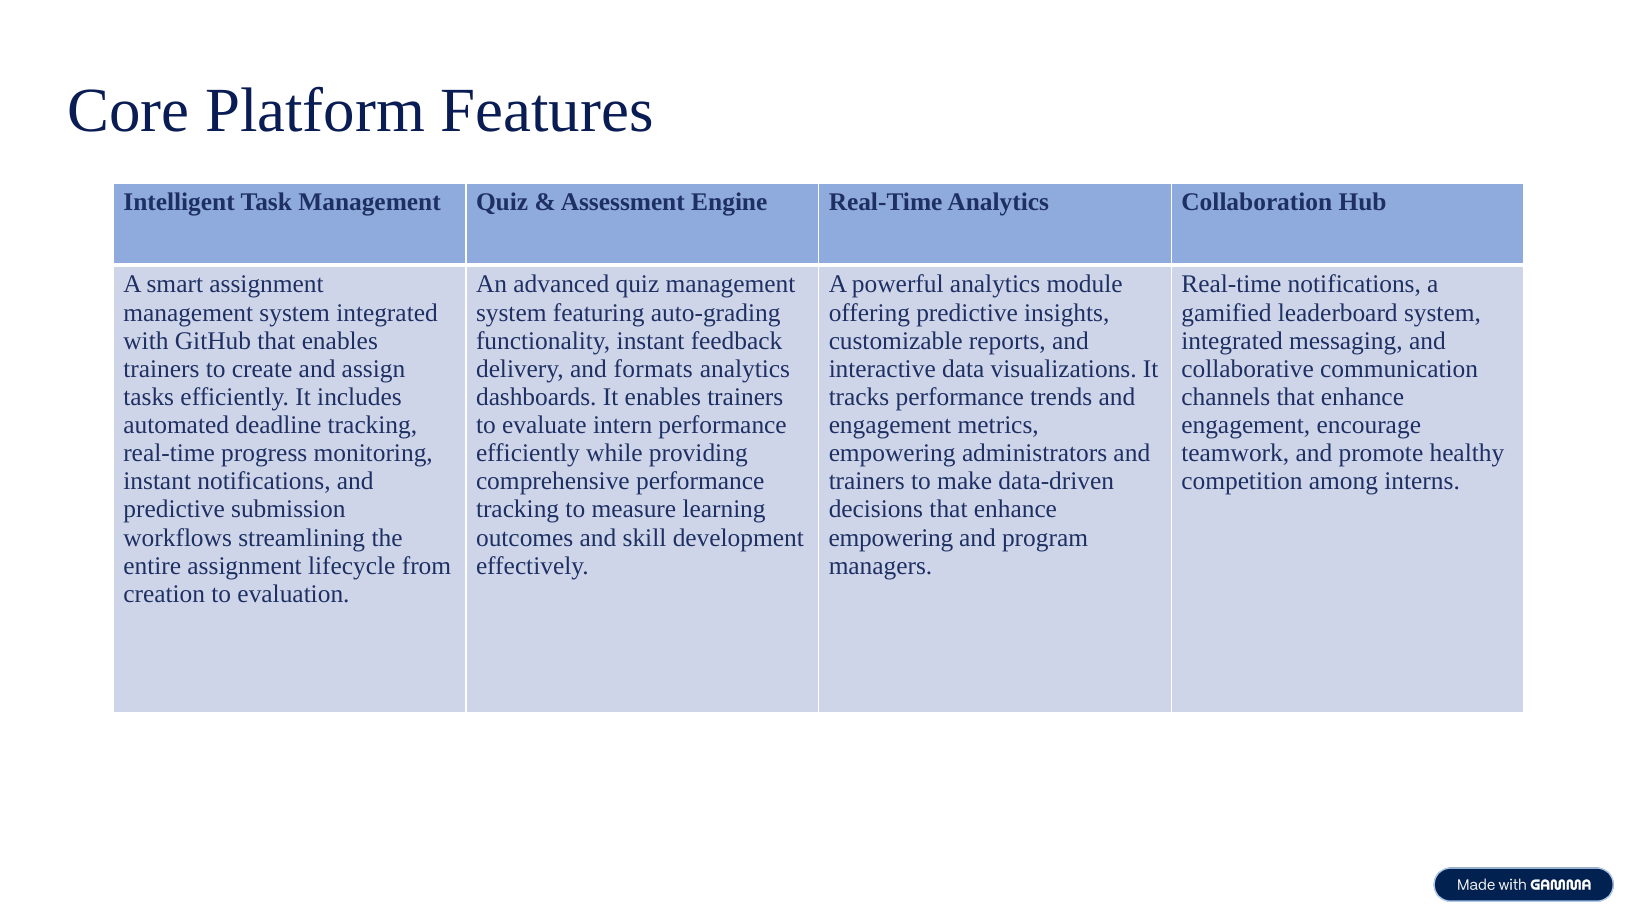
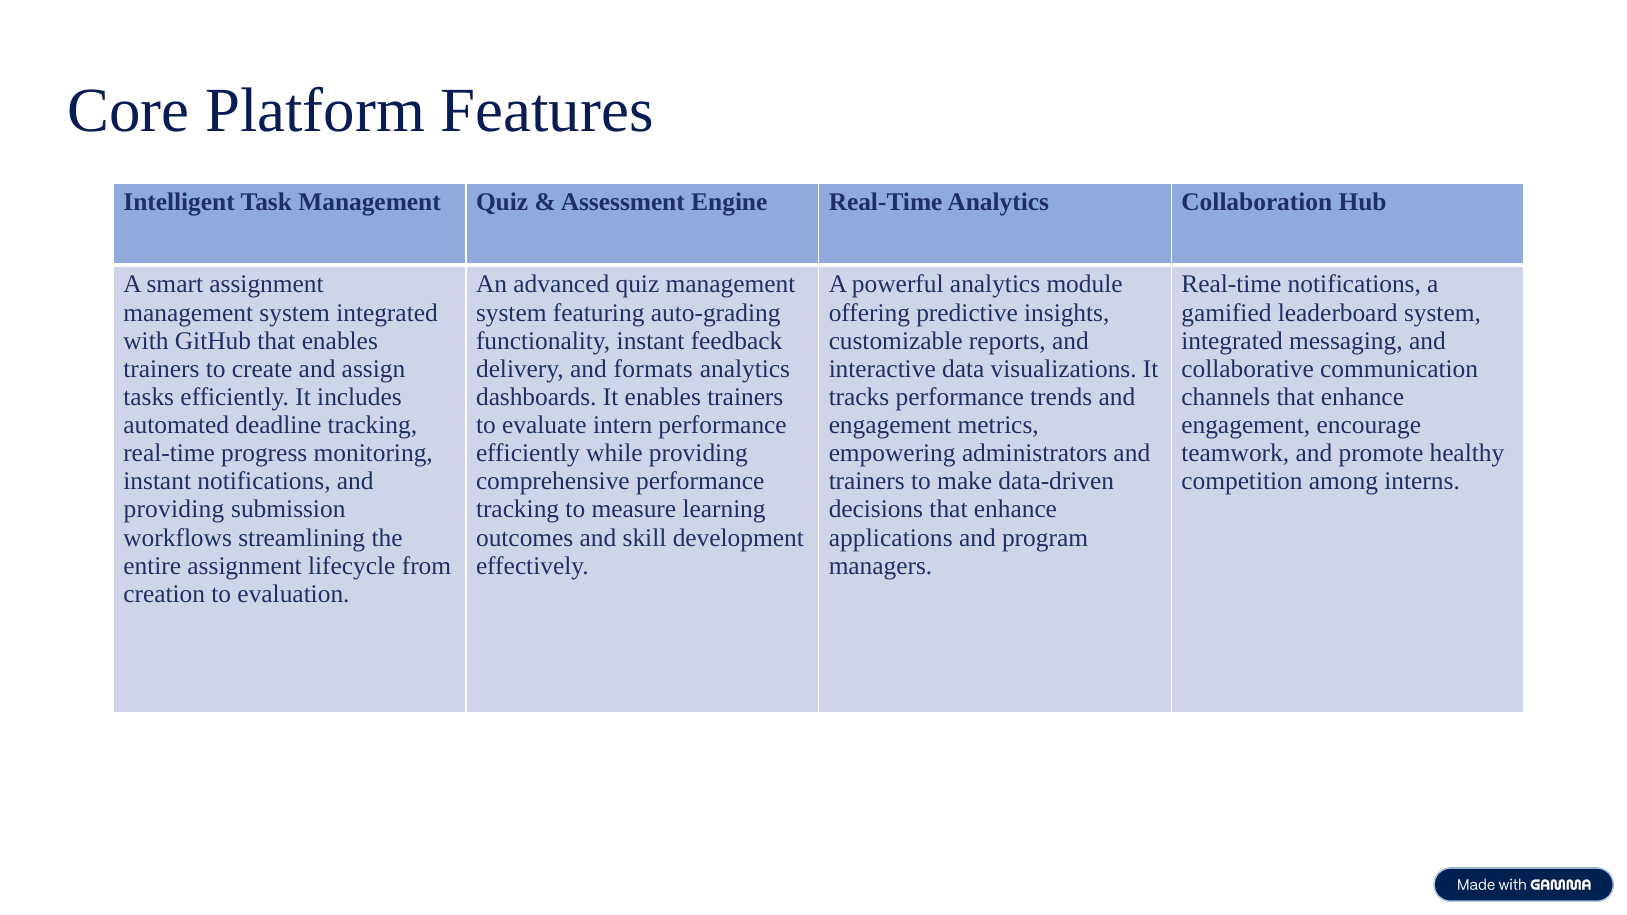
predictive: predictive -> providing (174, 510)
empowering: empowering -> applications (891, 538)
